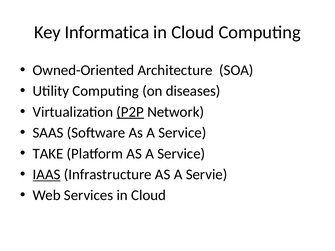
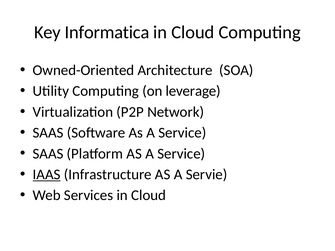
diseases: diseases -> leverage (193, 91)
P2P underline: present -> none (130, 112)
TAKE: TAKE -> SAAS (48, 154)
